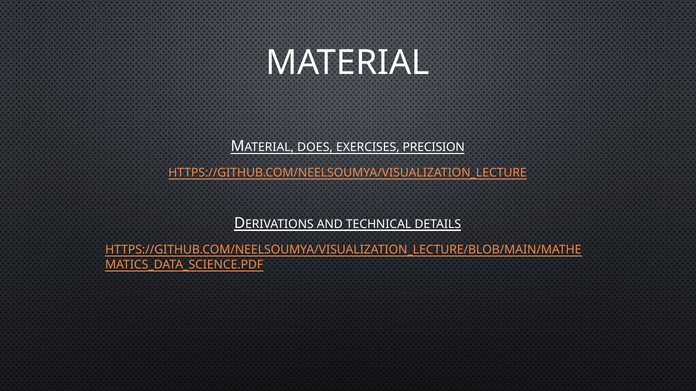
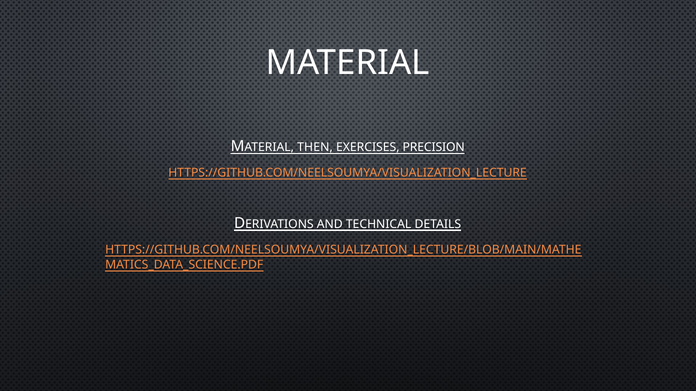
DOES: DOES -> THEN (315, 147)
